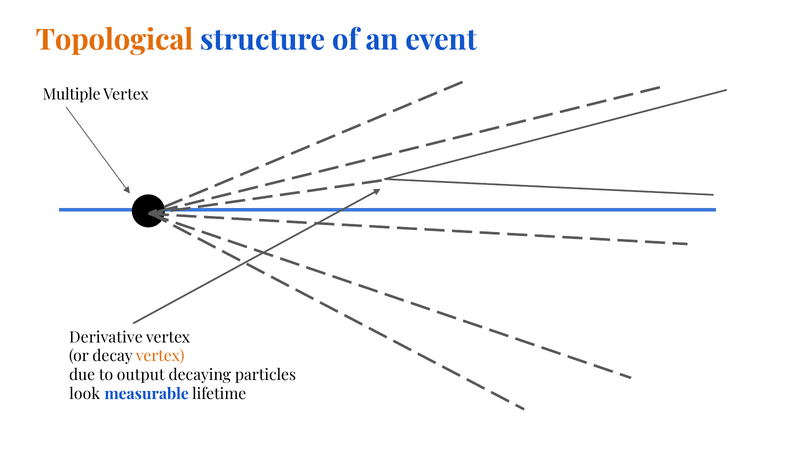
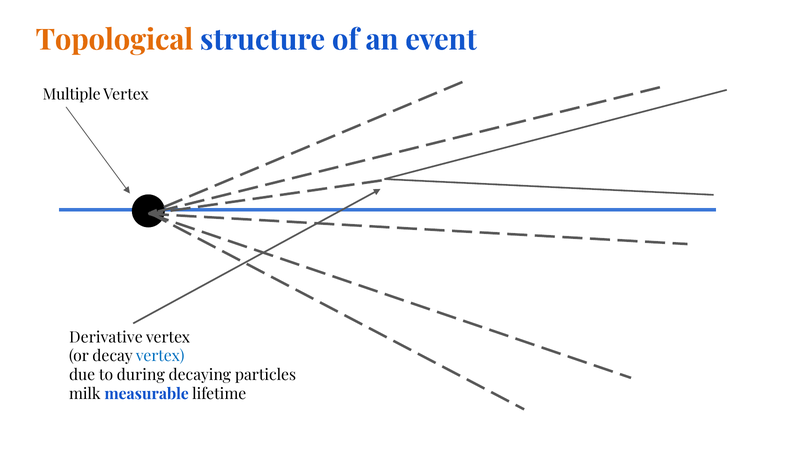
vertex colour: orange -> blue (160, 356)
output: output -> during (141, 375)
look: look -> milk (85, 394)
